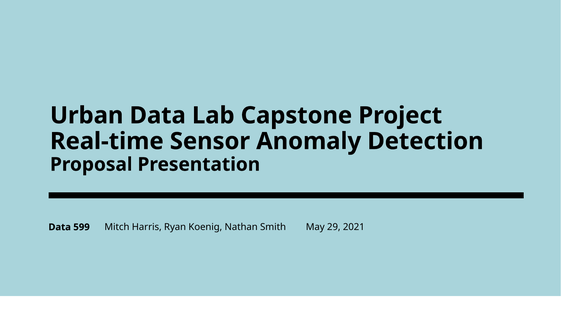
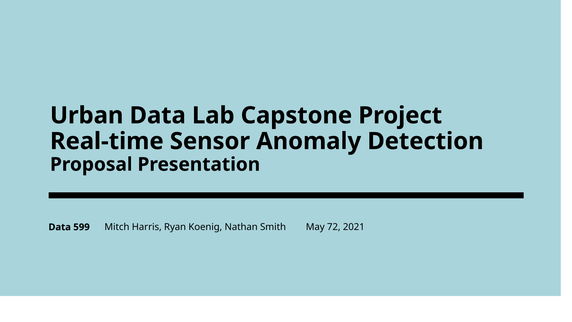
29: 29 -> 72 (334, 227)
